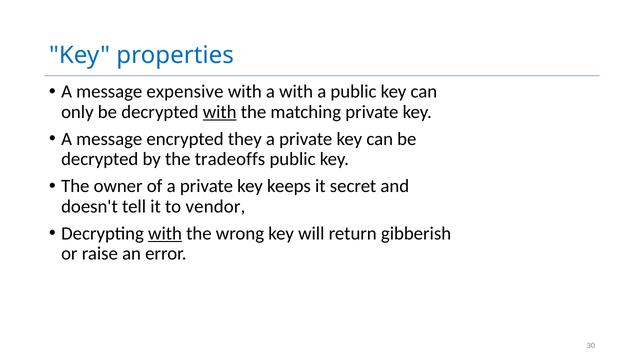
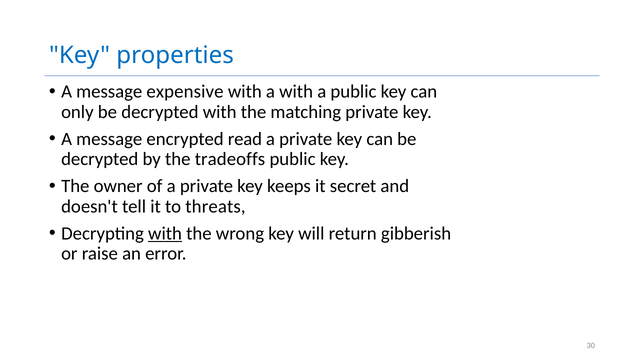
with underline: present -> none (220, 112)
they: they -> read (245, 139)
vendor: vendor -> threats (215, 207)
